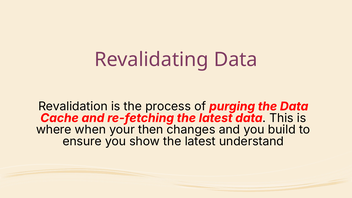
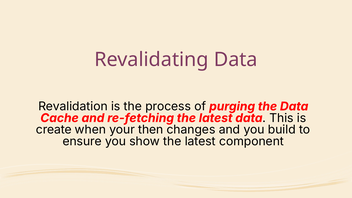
where: where -> create (54, 130)
understand: understand -> component (251, 141)
